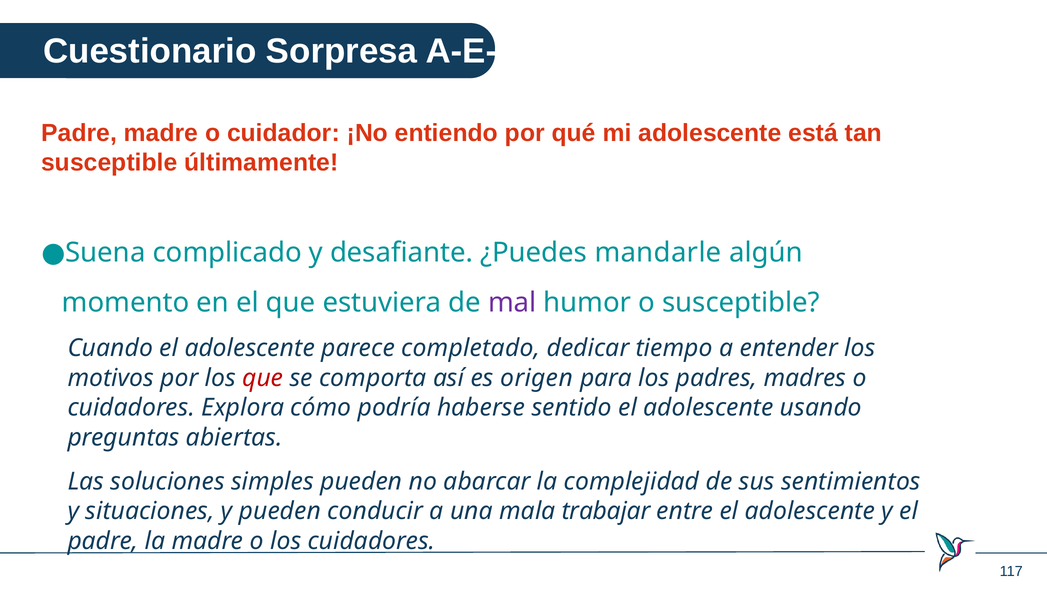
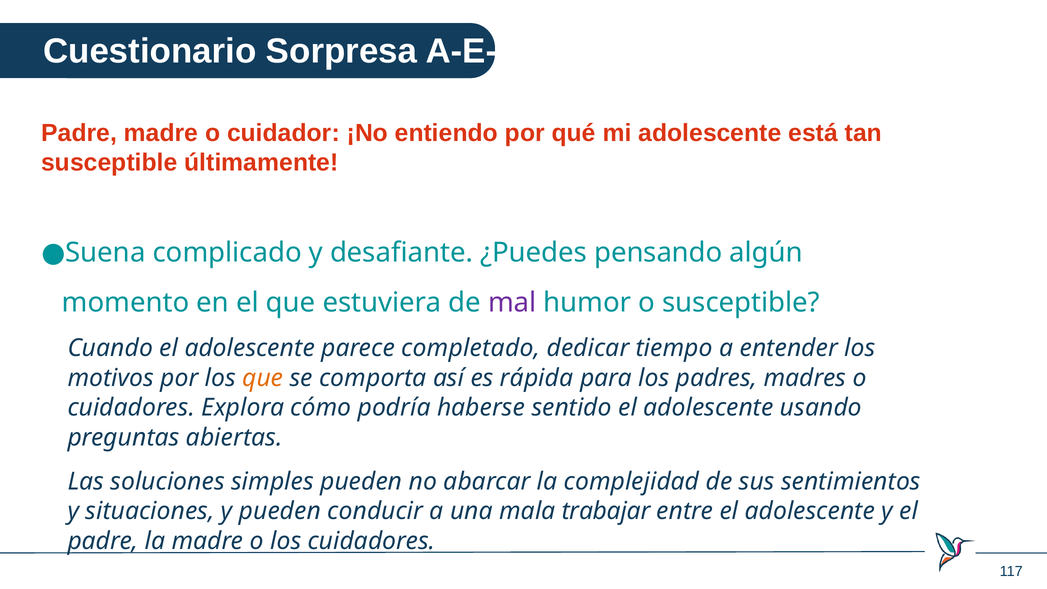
mandarle: mandarle -> pensando (658, 253)
que colour: red -> orange (263, 378)
origen: origen -> rápida (537, 378)
